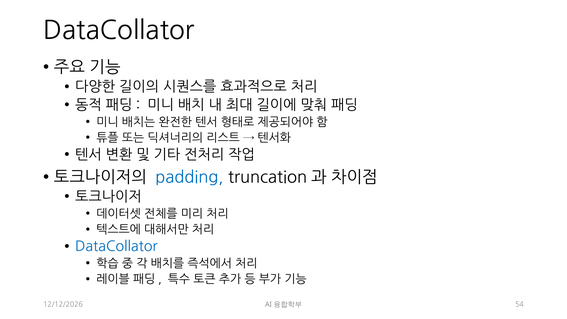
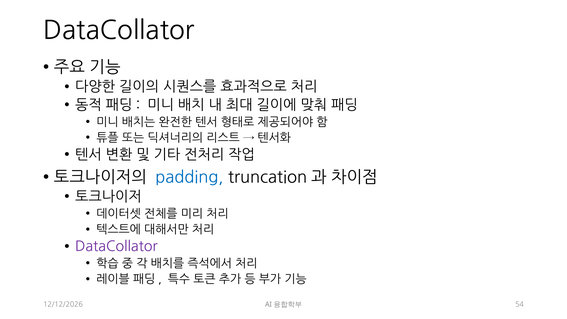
DataCollator colour: blue -> purple (116, 247)
